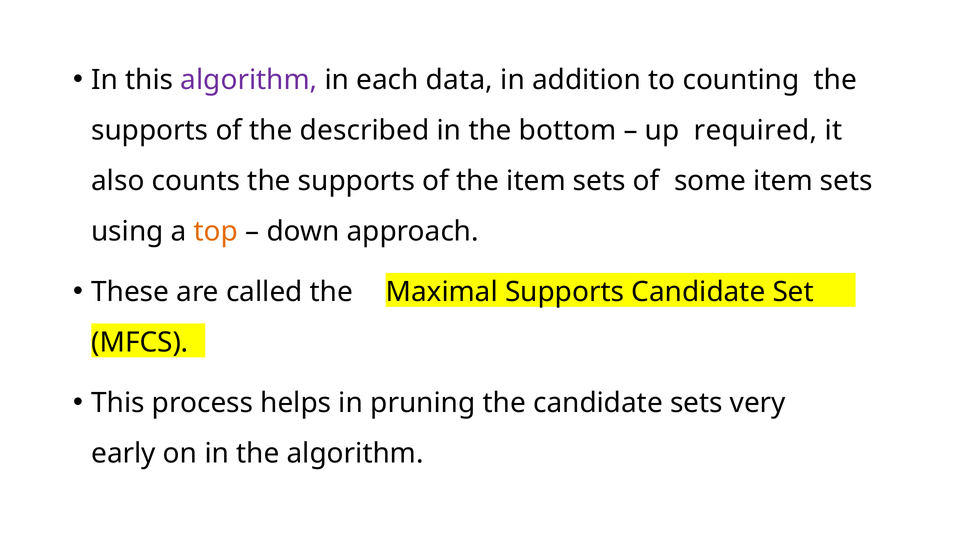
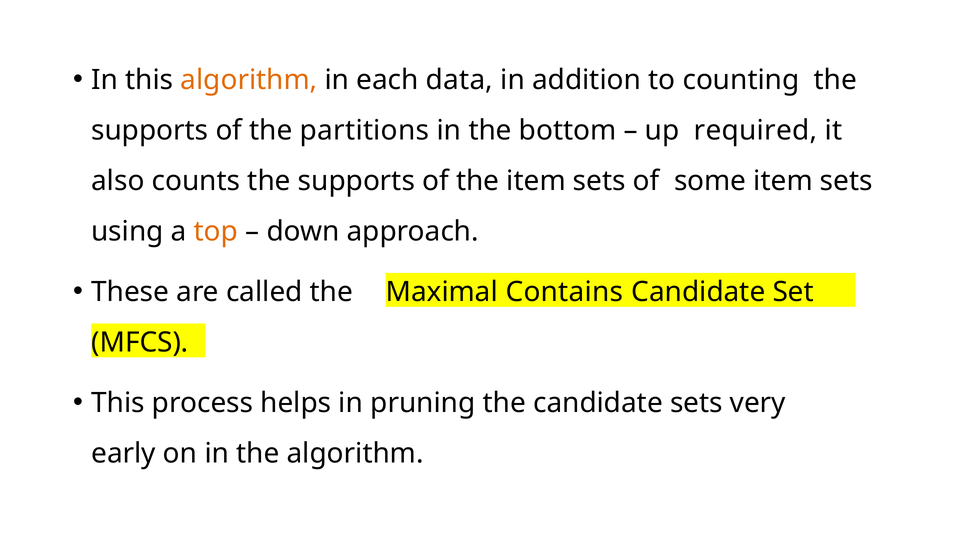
algorithm colour: purple -> orange (249, 80)
described: described -> partitions (365, 130)
Maximal Supports: Supports -> Contains (565, 292)
